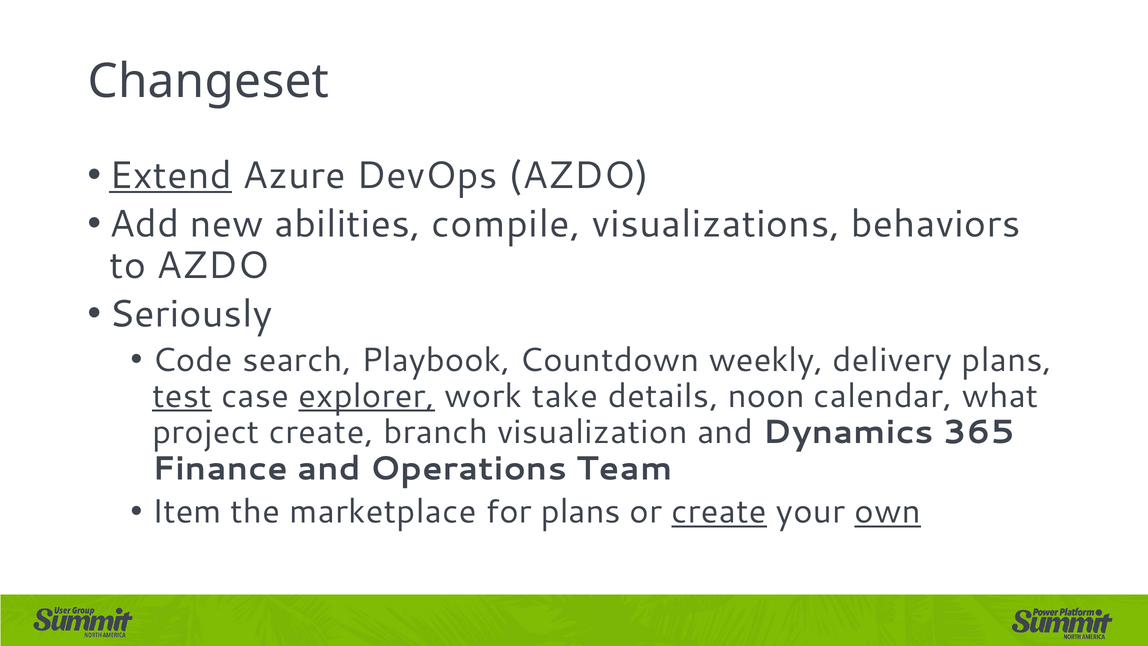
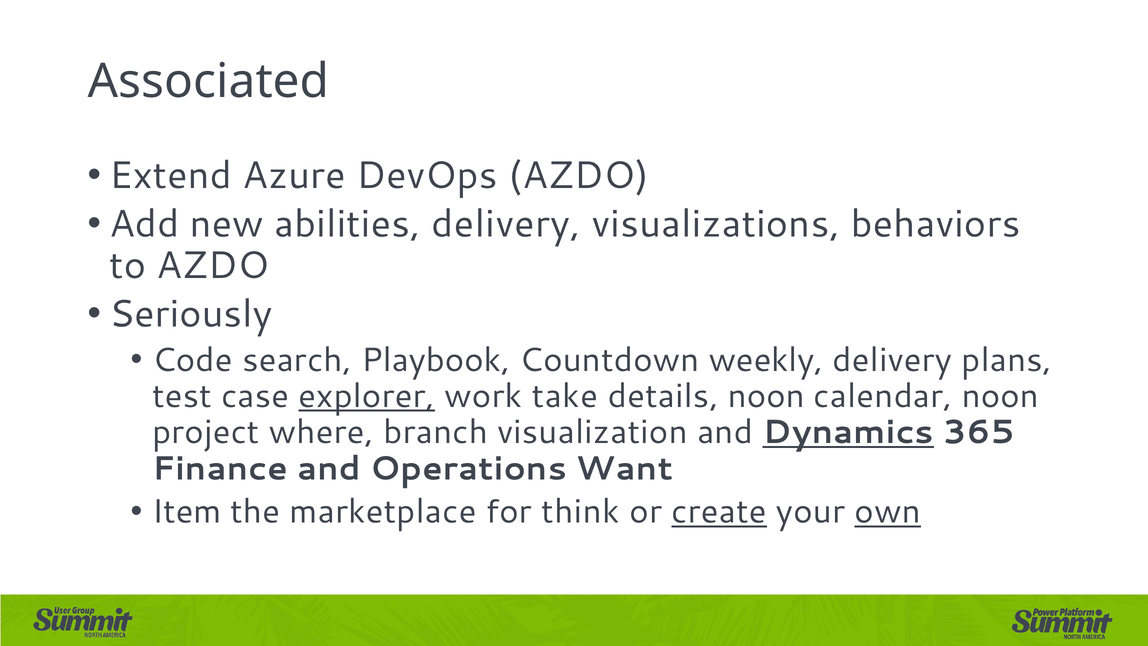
Changeset: Changeset -> Associated (208, 81)
Extend underline: present -> none (170, 175)
abilities compile: compile -> delivery (506, 224)
test underline: present -> none (182, 396)
calendar what: what -> noon (1000, 396)
project create: create -> where (321, 432)
Dynamics underline: none -> present (848, 432)
Team: Team -> Want (624, 468)
for plans: plans -> think (581, 512)
